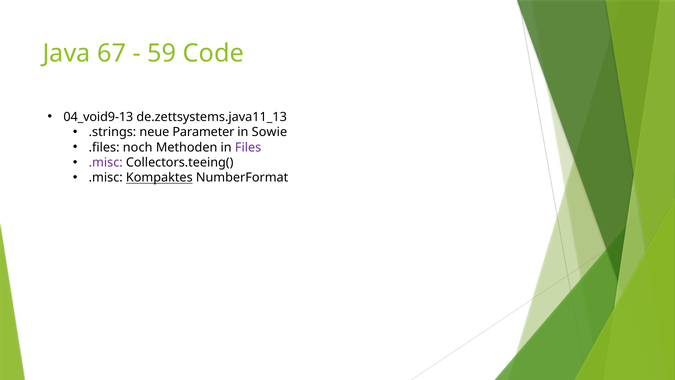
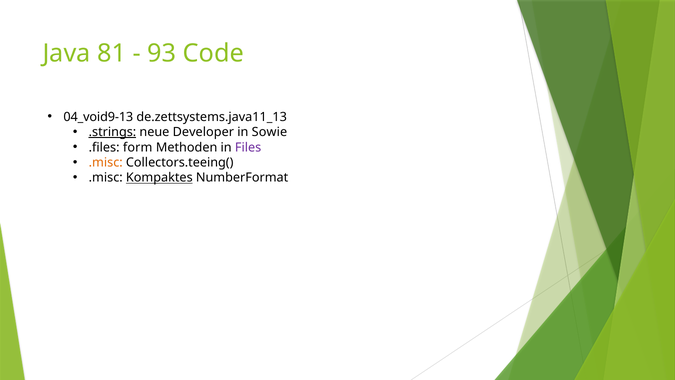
67: 67 -> 81 (112, 53)
59: 59 -> 93 (162, 53)
.strings underline: none -> present (112, 132)
Parameter: Parameter -> Developer (203, 132)
noch: noch -> form (138, 147)
.misc colour: purple -> orange (106, 162)
